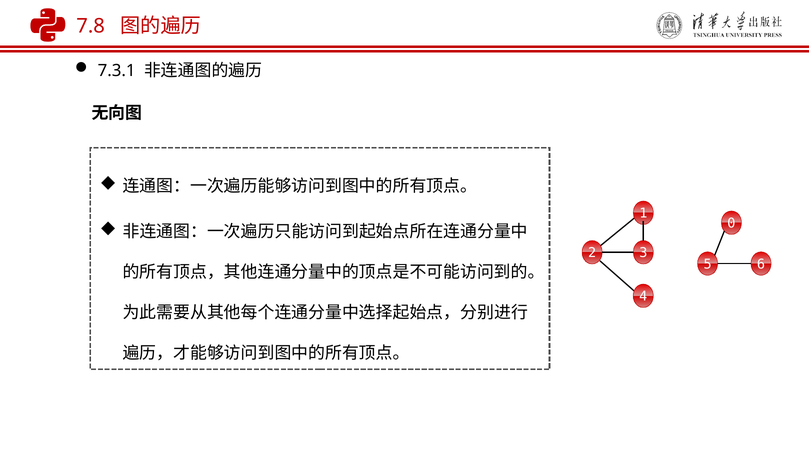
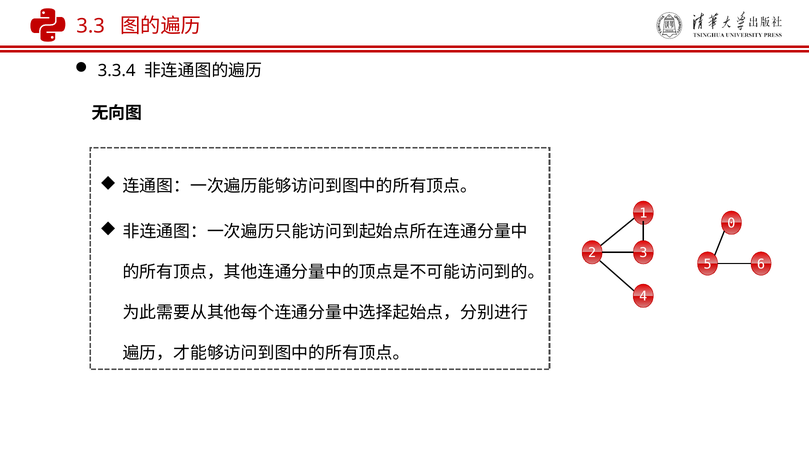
7.8: 7.8 -> 3.3 (91, 26)
7.3.1: 7.3.1 -> 3.3.4 (117, 71)
